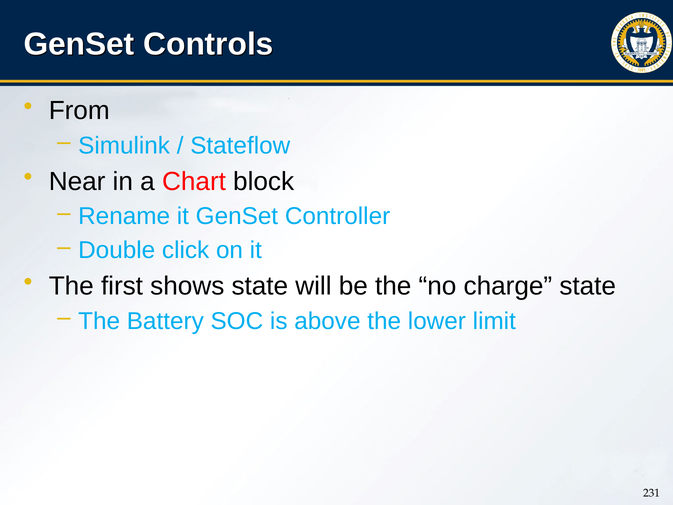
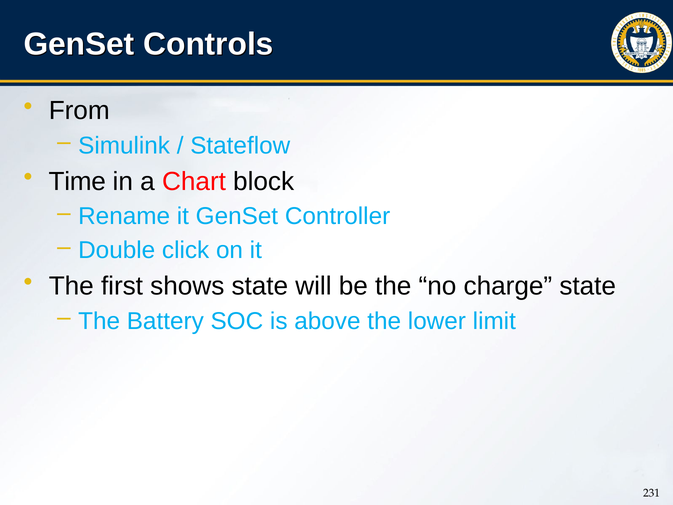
Near: Near -> Time (77, 181)
